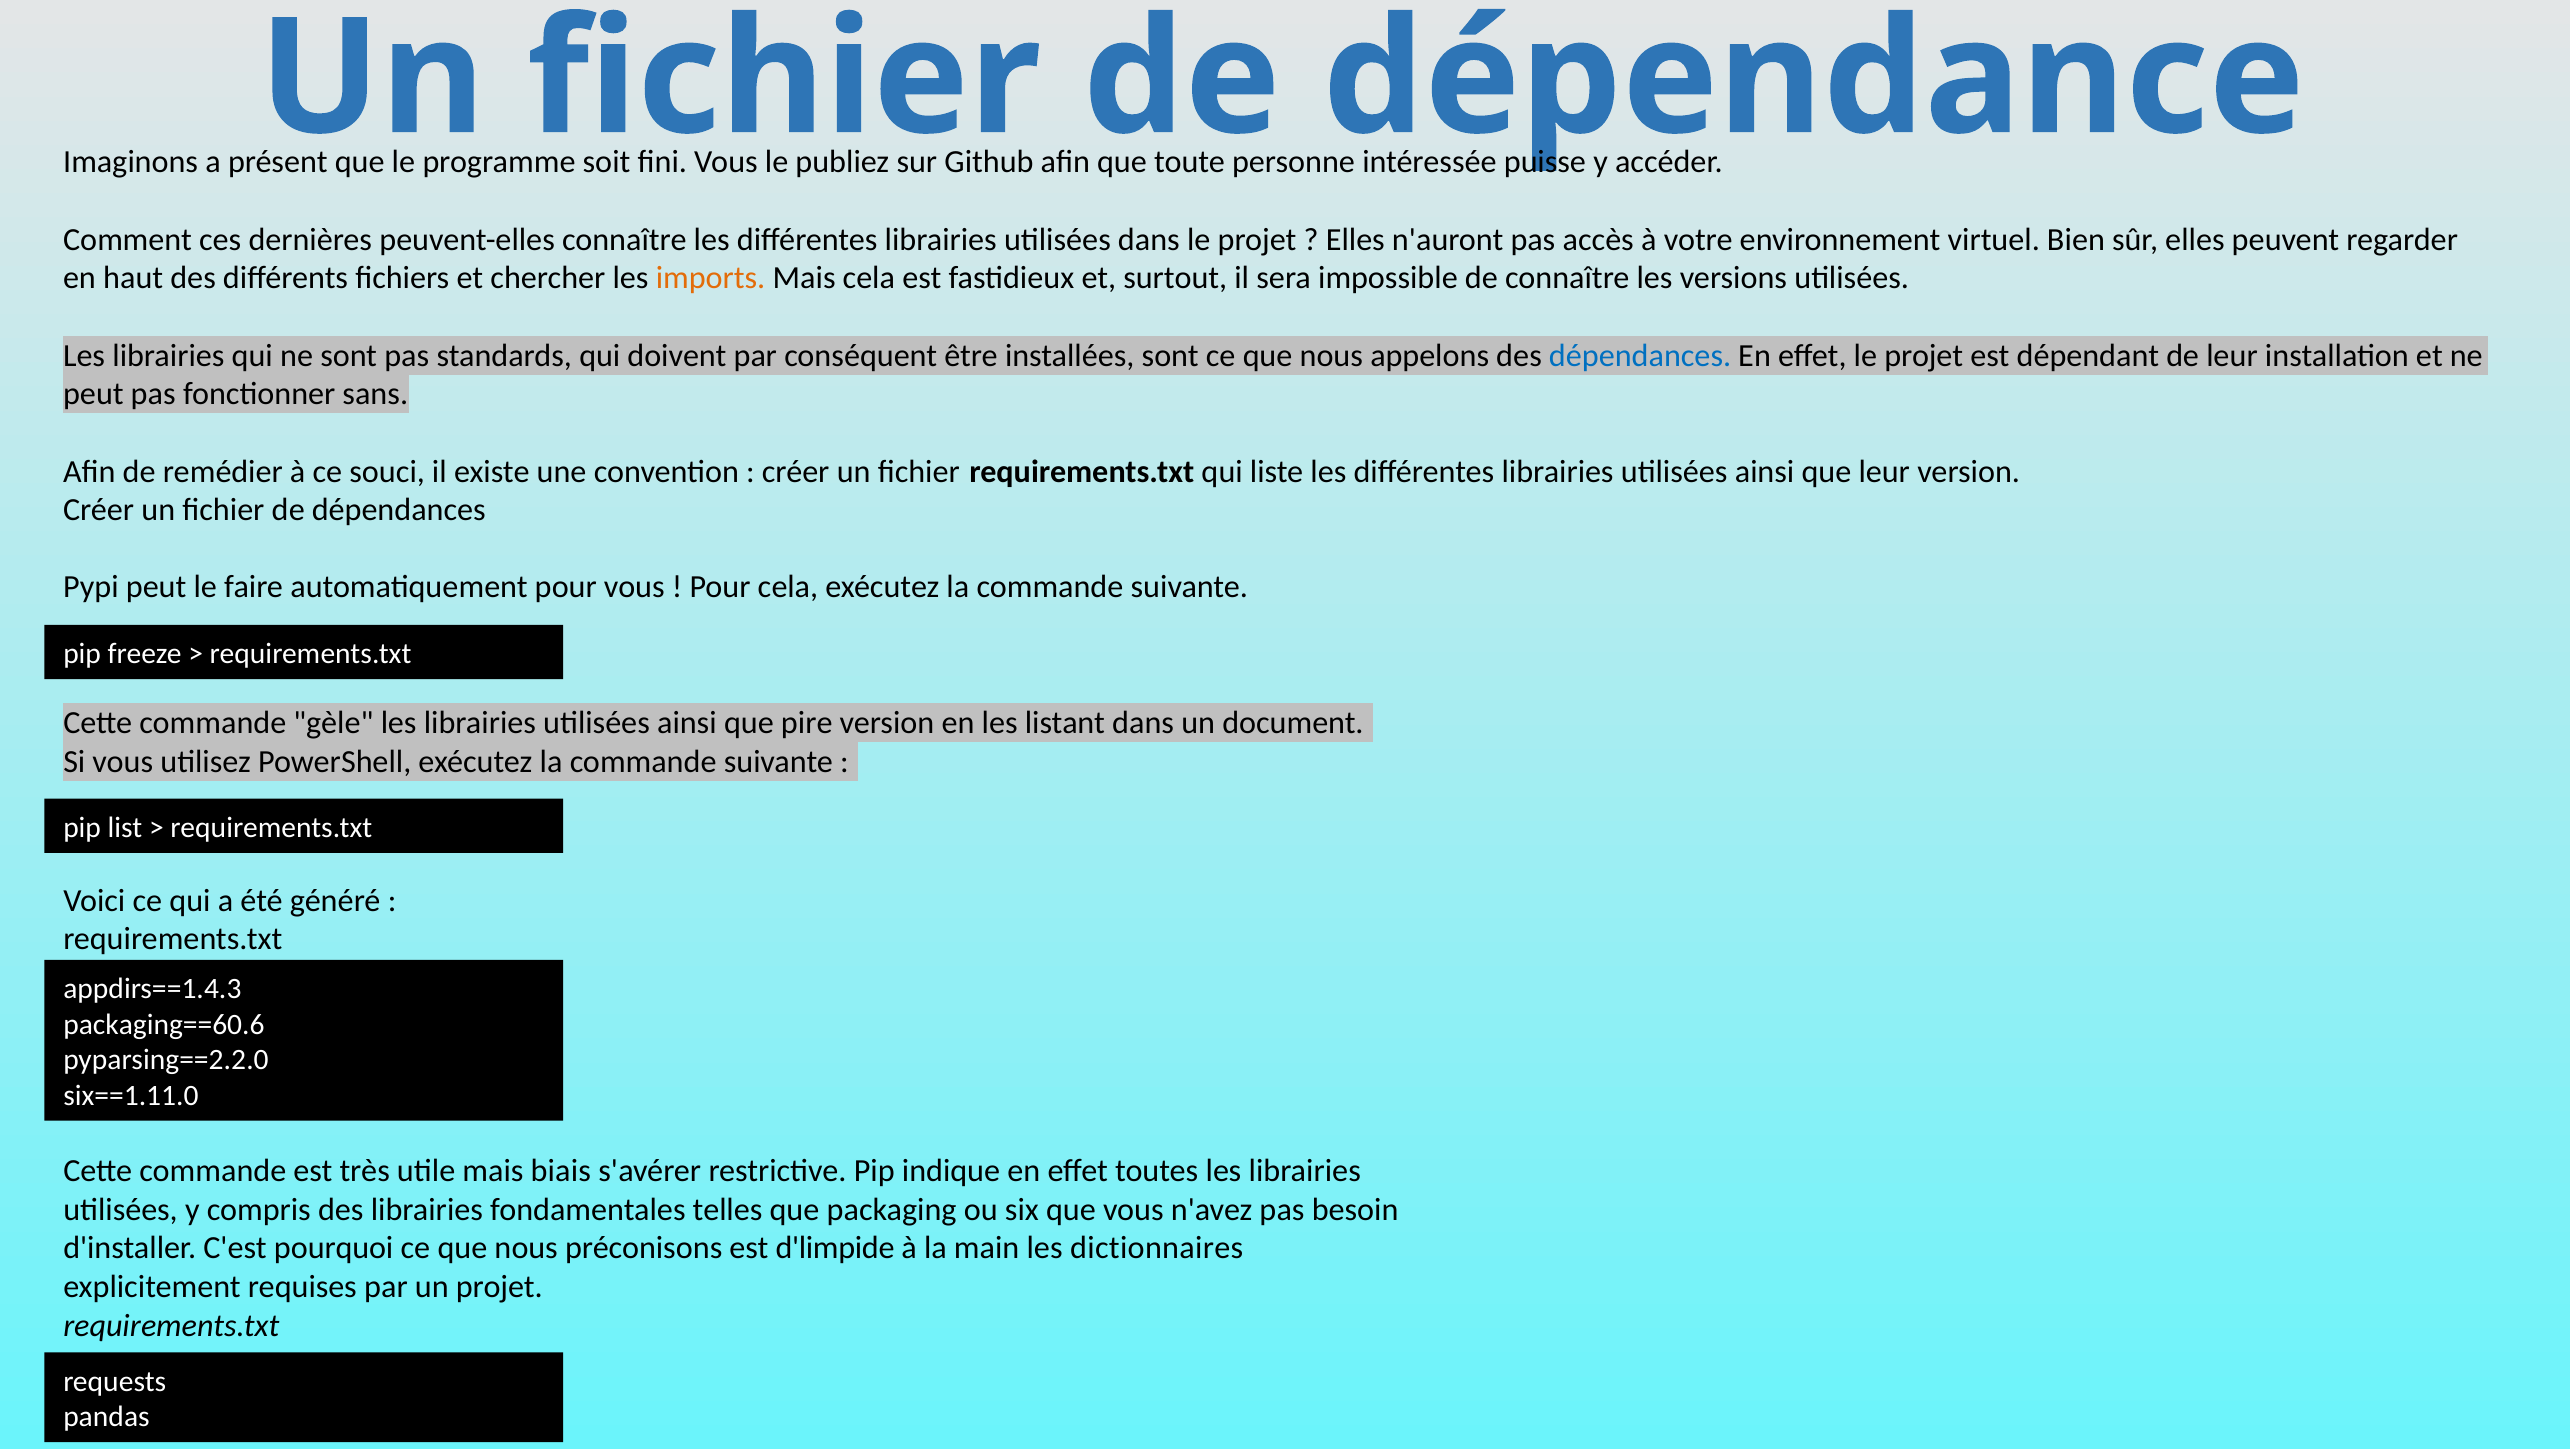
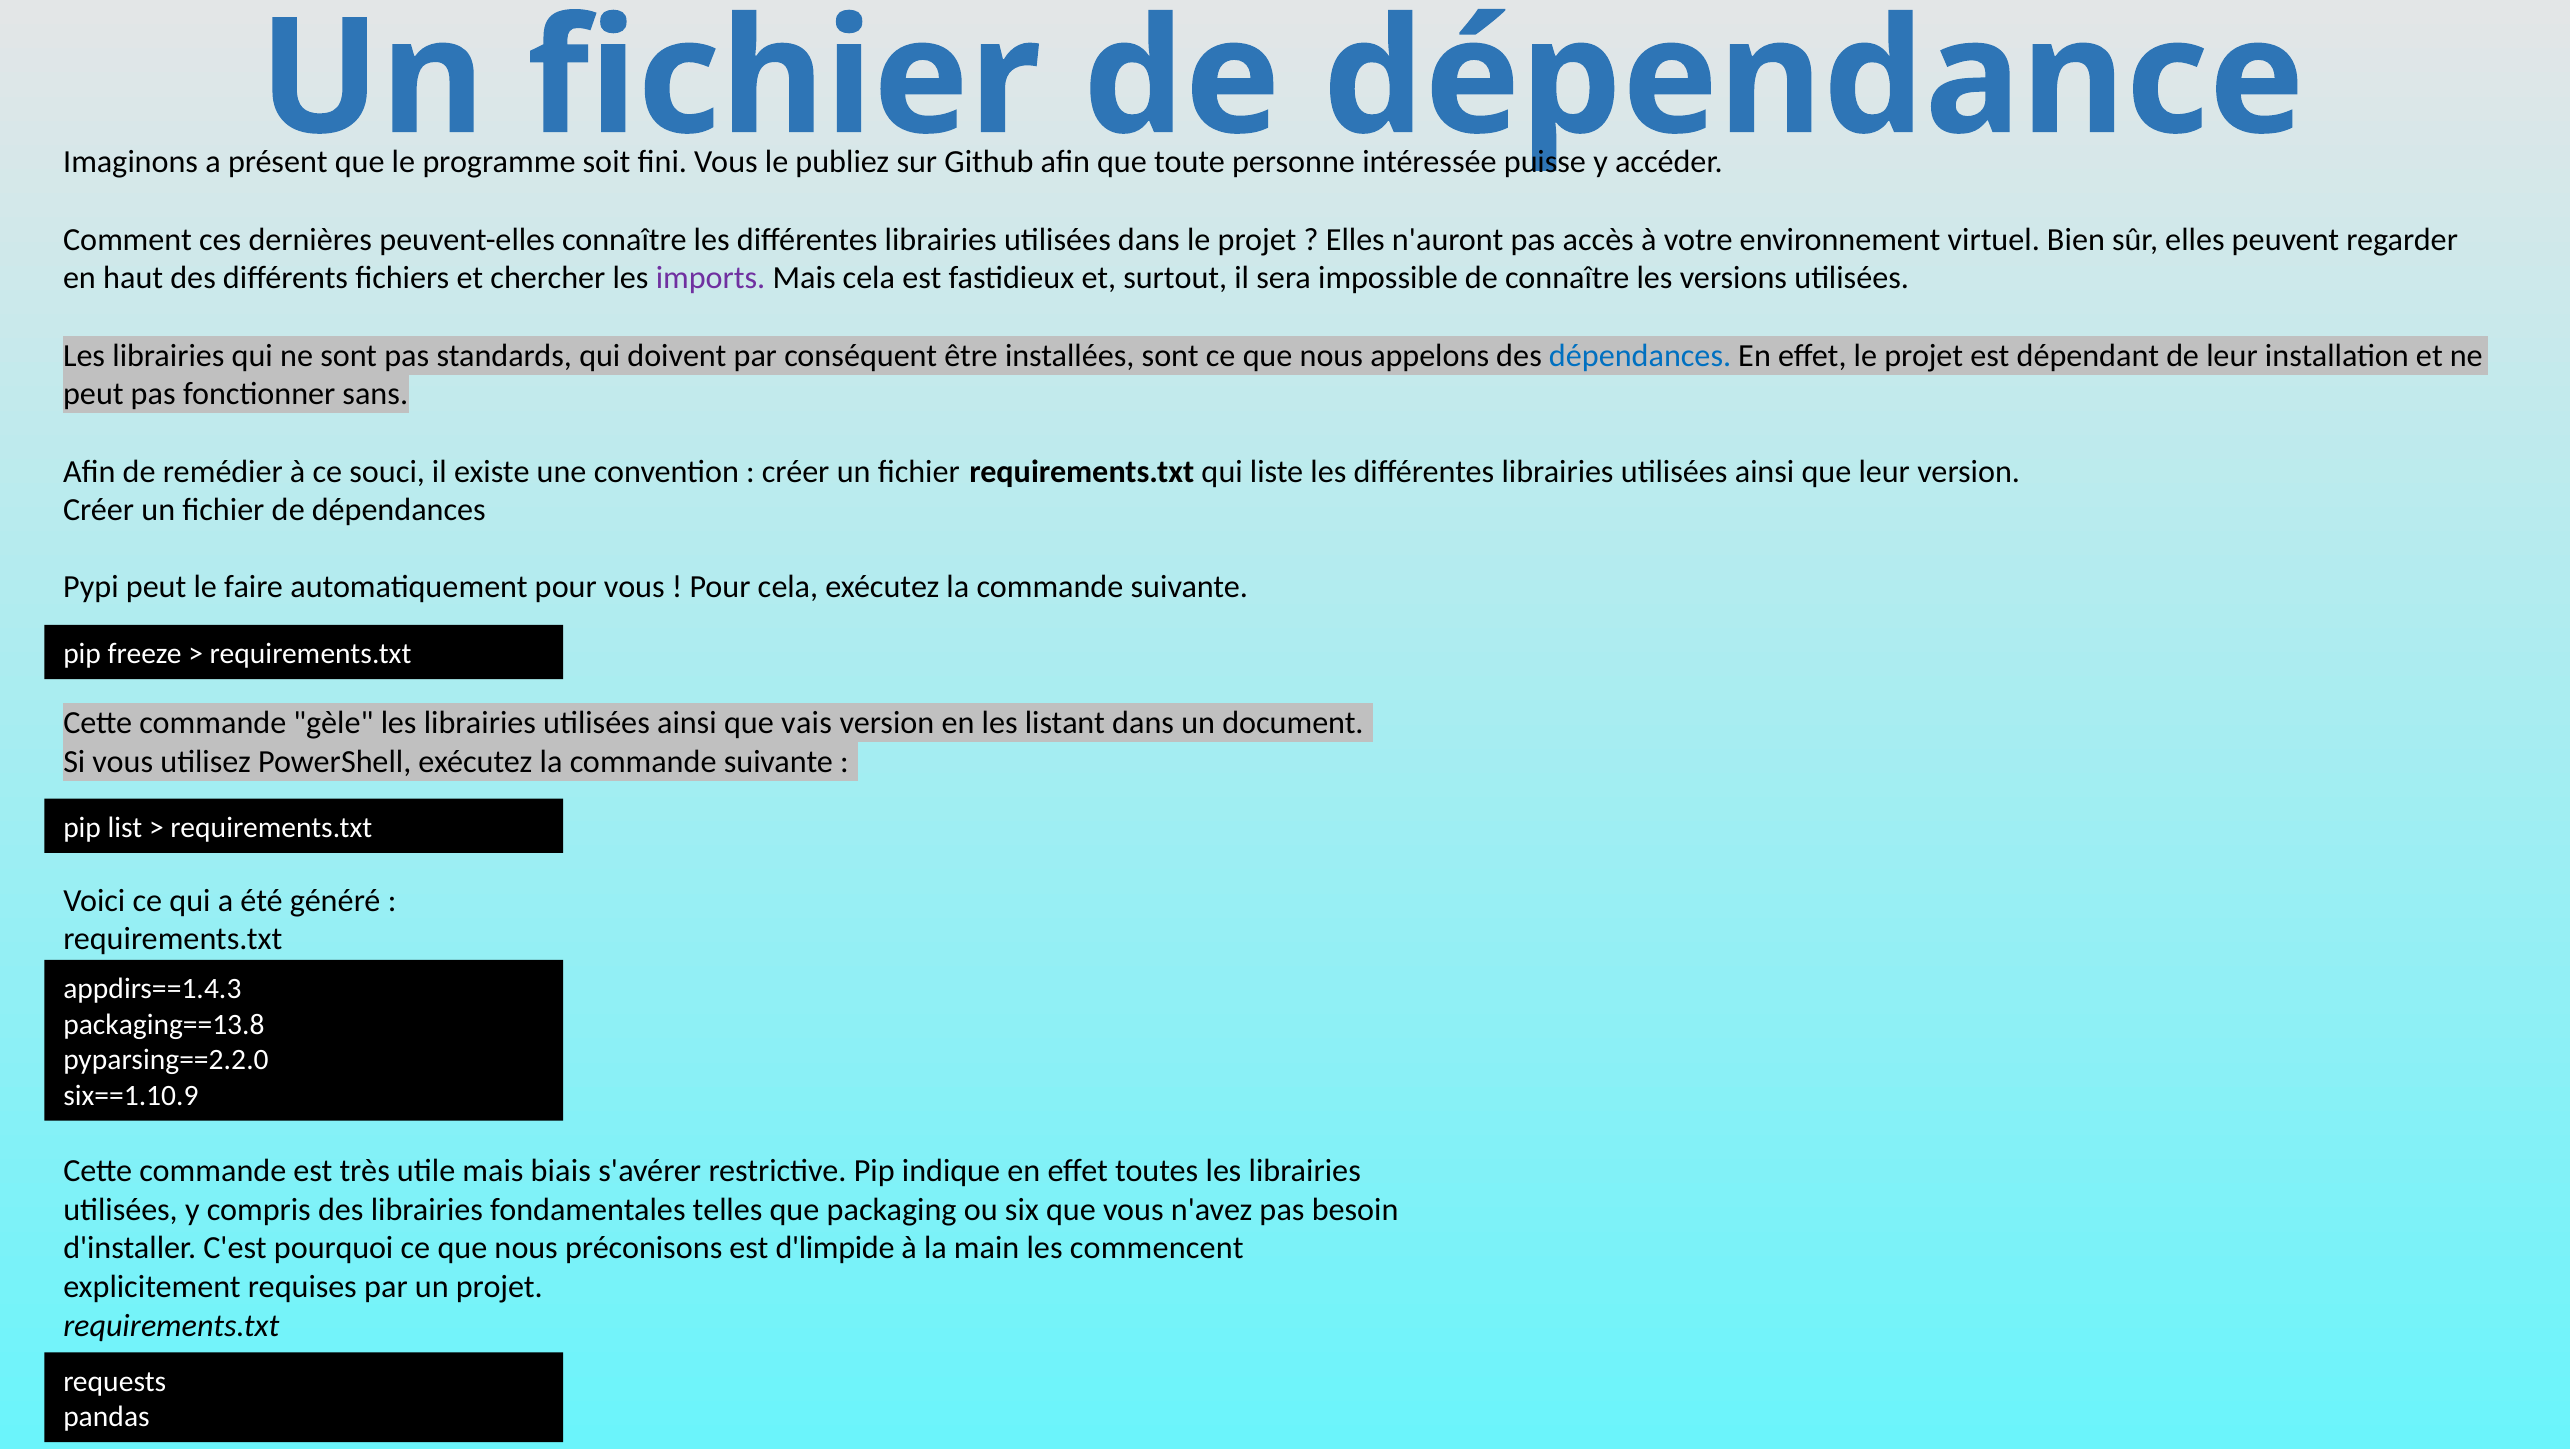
imports colour: orange -> purple (711, 278)
pire: pire -> vais (807, 723)
packaging==60.6: packaging==60.6 -> packaging==13.8 (164, 1025)
six==1.11.0: six==1.11.0 -> six==1.10.9 (131, 1095)
dictionnaires: dictionnaires -> commencent (1157, 1248)
